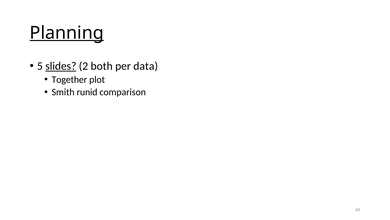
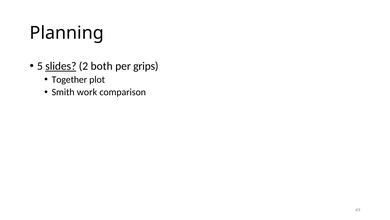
Planning underline: present -> none (67, 33)
data: data -> grips (146, 66)
runid: runid -> work (87, 92)
